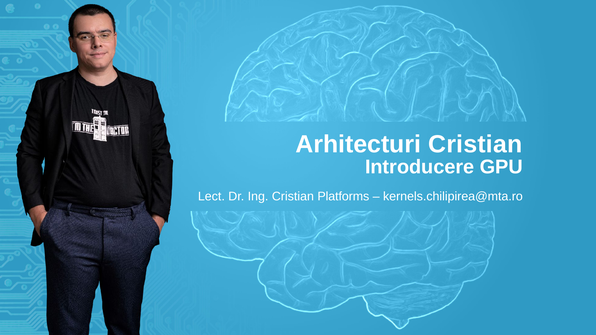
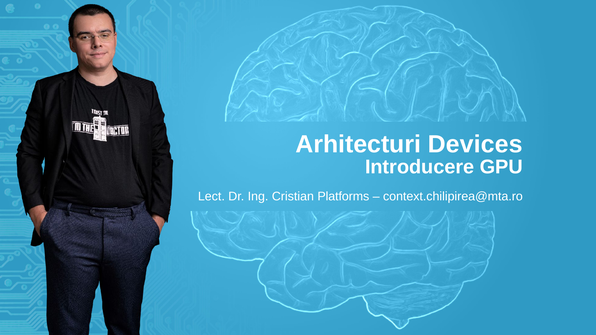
Arhitecturi Cristian: Cristian -> Devices (475, 144)
kernels.chilipirea@mta.ro: kernels.chilipirea@mta.ro -> context.chilipirea@mta.ro (453, 197)
